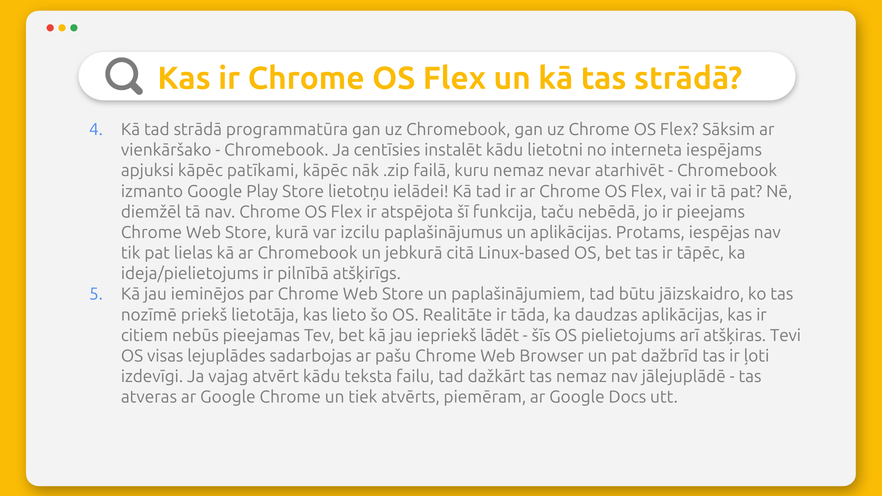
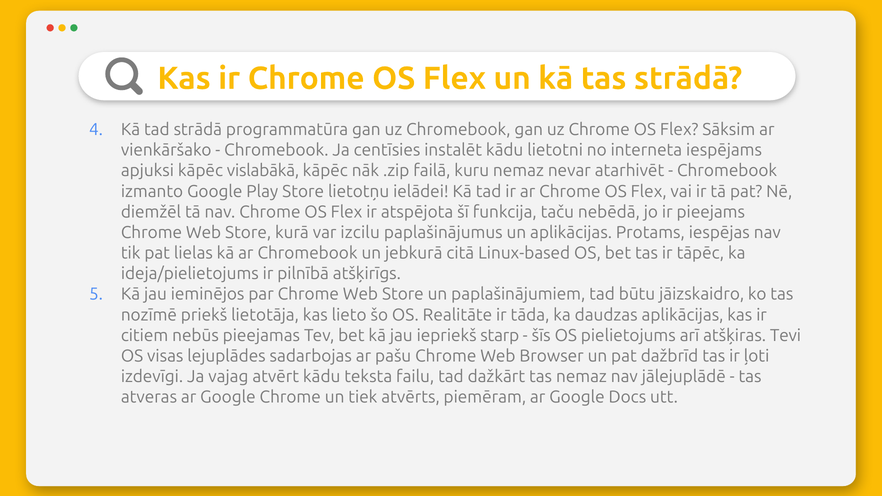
patīkami: patīkami -> vislabākā (263, 171)
lādēt: lādēt -> starp (500, 336)
